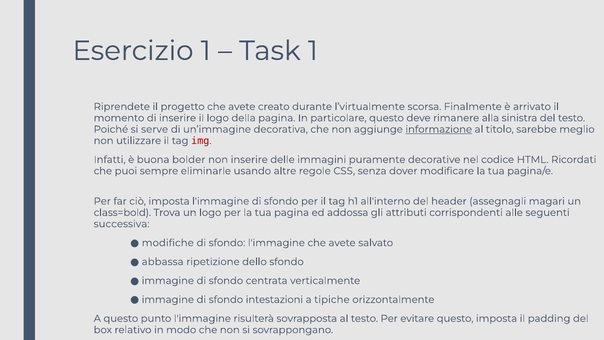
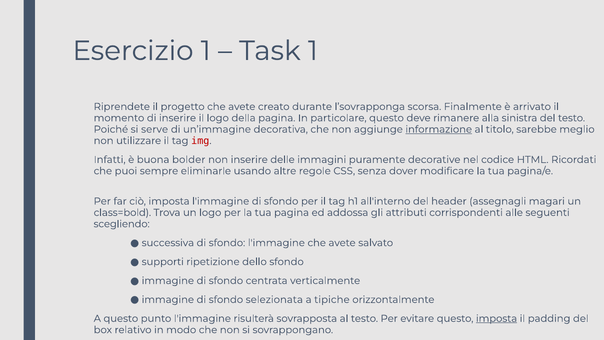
l’virtualmente: l’virtualmente -> l’sovrapponga (370, 107)
successiva: successiva -> scegliendo (122, 224)
modifiche: modifiche -> successiva (168, 243)
abbassa: abbassa -> supporti (163, 262)
intestazioni: intestazioni -> selezionata (274, 299)
imposta underline: none -> present (497, 318)
